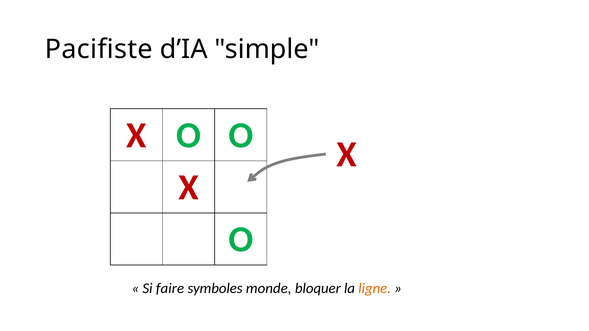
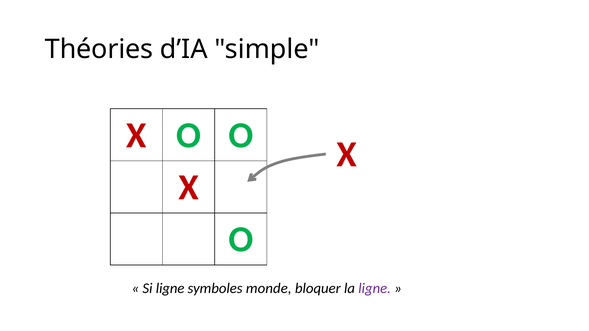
Pacifiste: Pacifiste -> Théories (99, 49)
Si faire: faire -> ligne (170, 289)
ligne colour: orange -> purple (375, 289)
